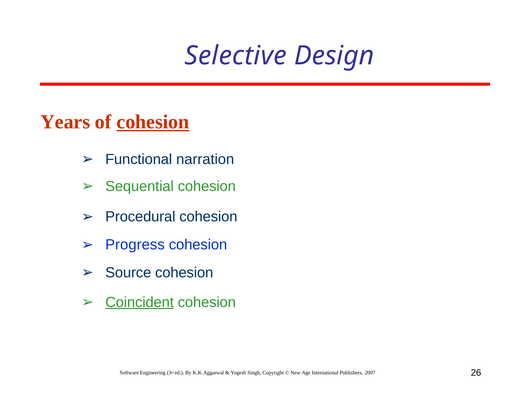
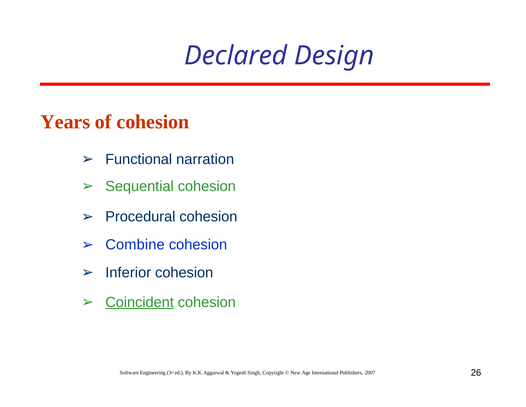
Selective: Selective -> Declared (236, 56)
cohesion underline: present -> none (153, 122)
Progress: Progress -> Combine (135, 244)
Source: Source -> Inferior (128, 272)
